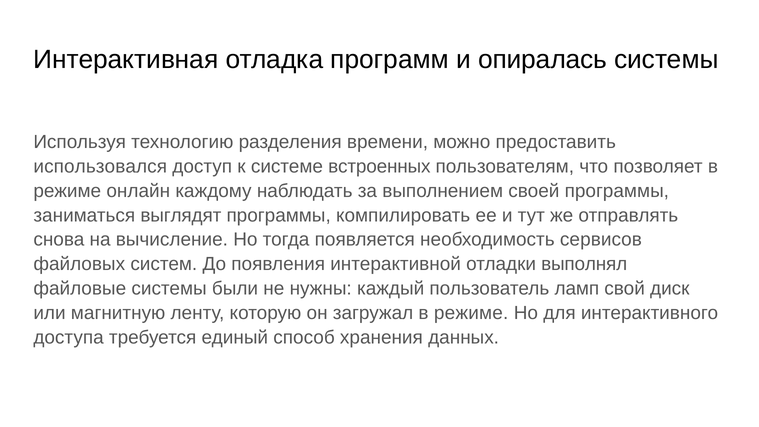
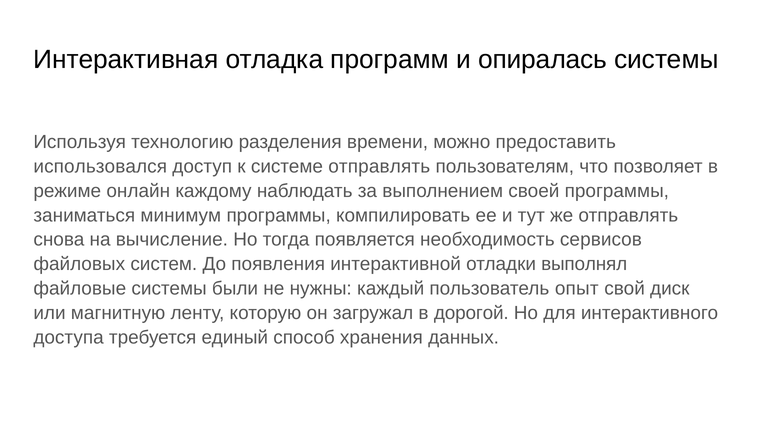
системе встроенных: встроенных -> отправлять (379, 166)
выглядят: выглядят -> минимум (181, 215)
ламп: ламп -> опыт (577, 289)
загружал в режиме: режиме -> дорогой (471, 313)
